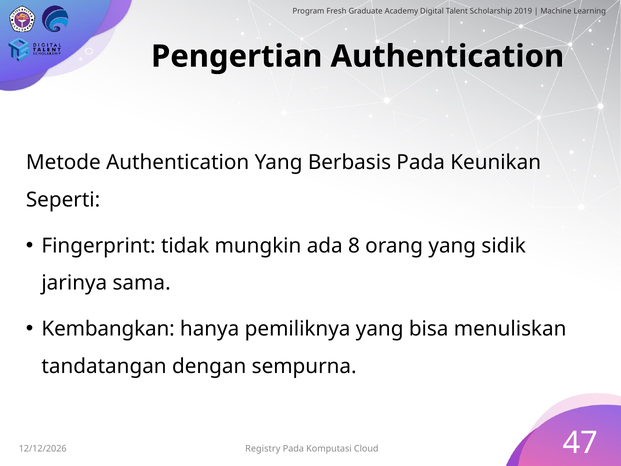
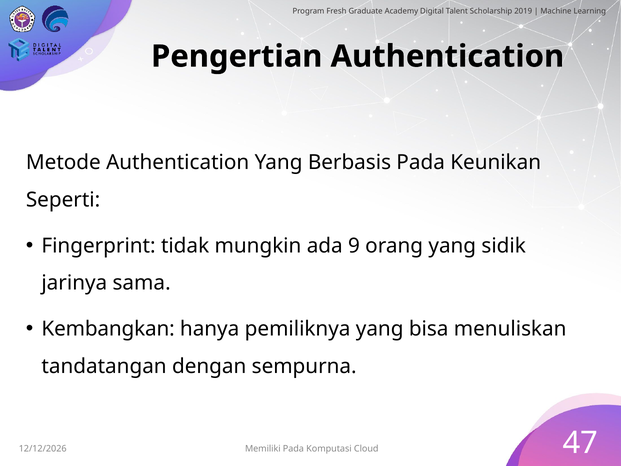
8: 8 -> 9 (354, 246)
Registry: Registry -> Memiliki (263, 449)
